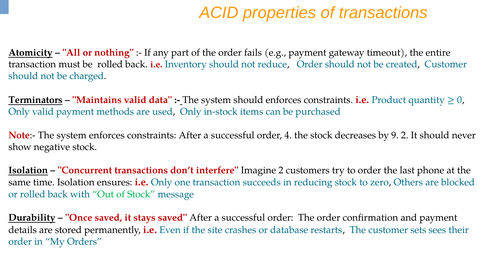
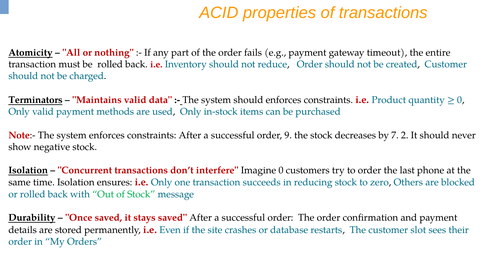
4: 4 -> 9 (288, 135)
9: 9 -> 7 (395, 135)
Imagine 2: 2 -> 0 (281, 170)
sets: sets -> slot (418, 230)
